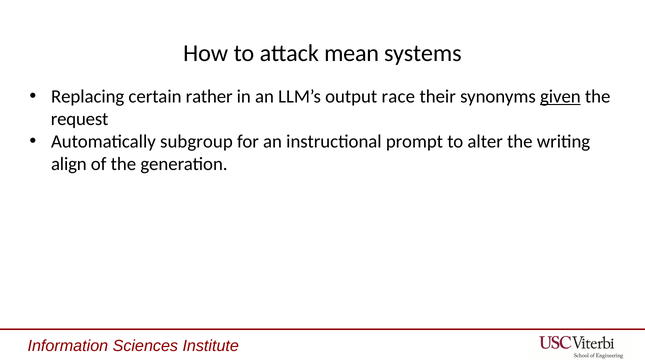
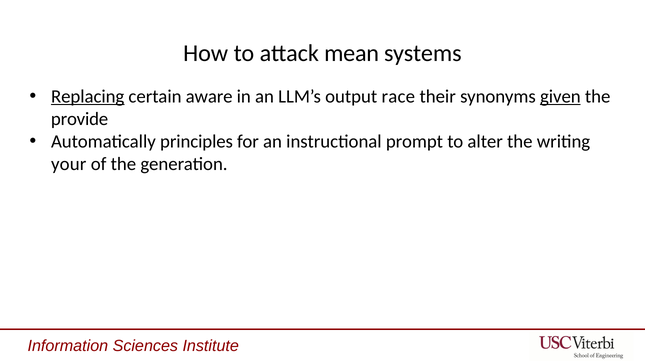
Replacing underline: none -> present (88, 96)
rather: rather -> aware (209, 96)
request: request -> provide (80, 119)
subgroup: subgroup -> principles (197, 141)
align: align -> your (69, 164)
